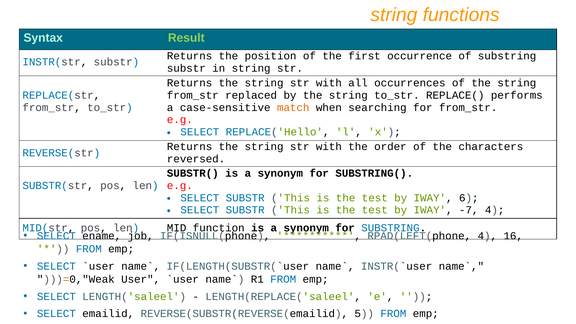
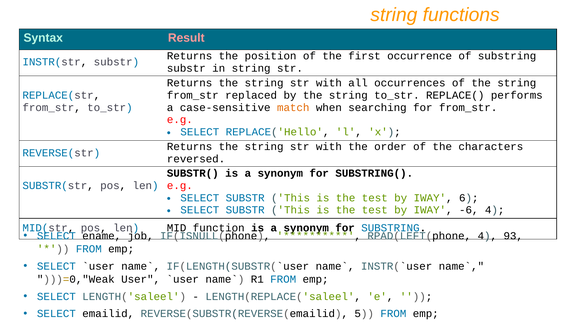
Result colour: light green -> pink (186, 38)
-7: -7 -> -6 (469, 210)
16: 16 -> 93 (513, 236)
